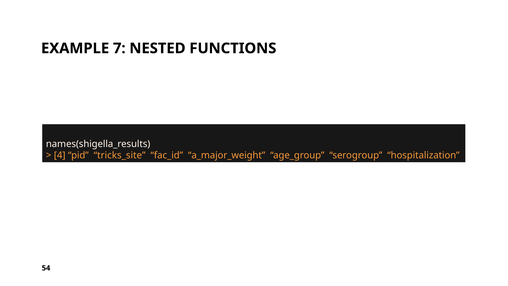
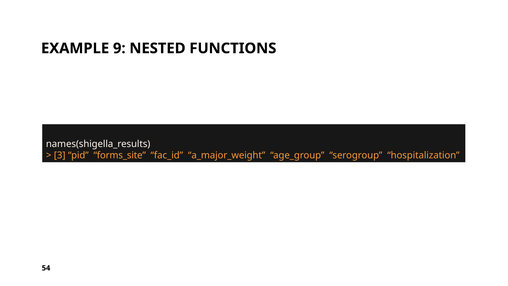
7: 7 -> 9 (119, 48)
4: 4 -> 3 (60, 155)
tricks_site: tricks_site -> forms_site (120, 155)
